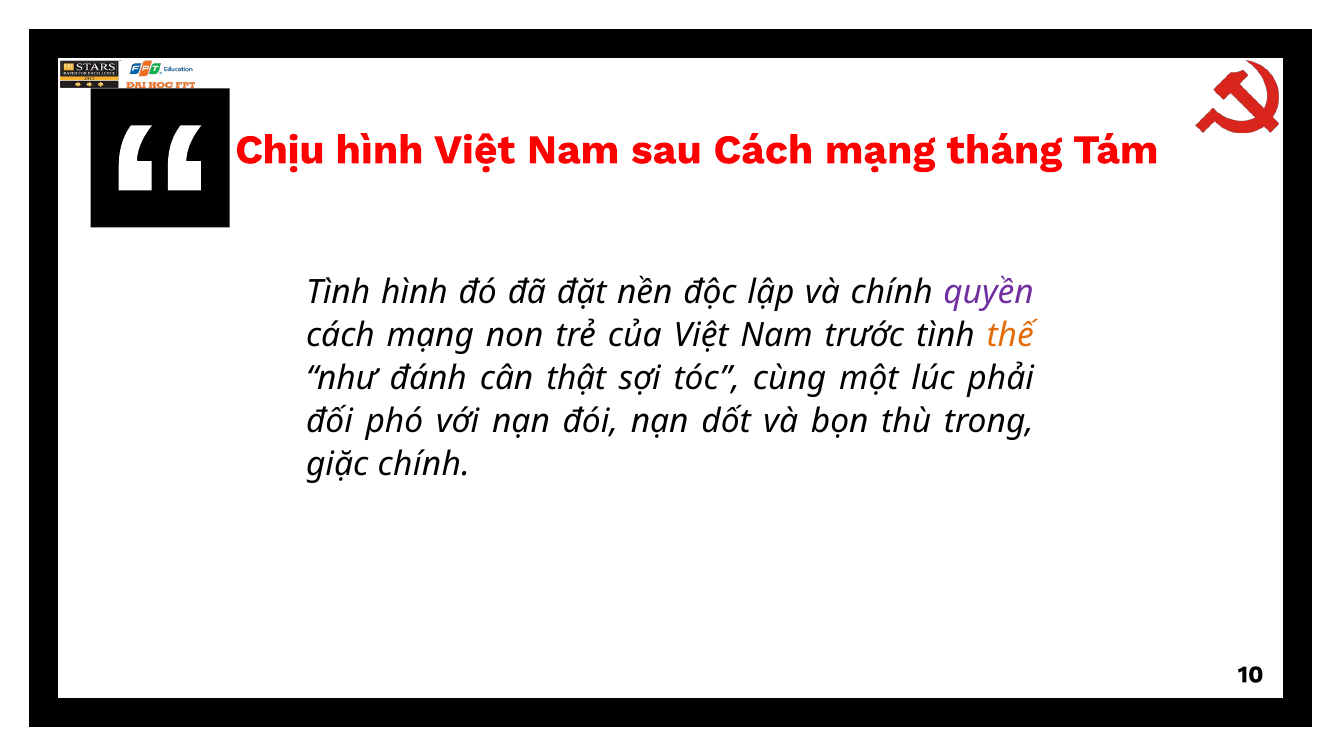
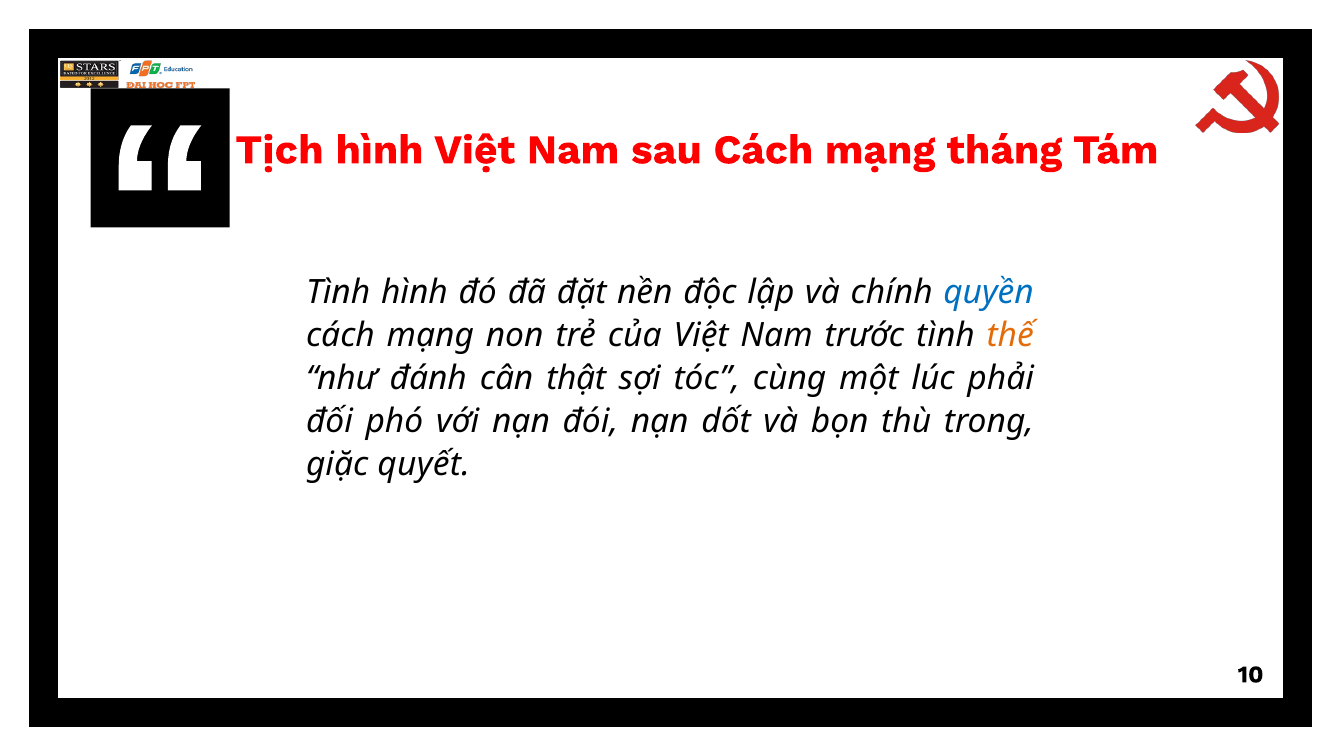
Chịu: Chịu -> Tịch (280, 150)
quyền colour: purple -> blue (989, 292)
giặc chính: chính -> quyết (424, 464)
